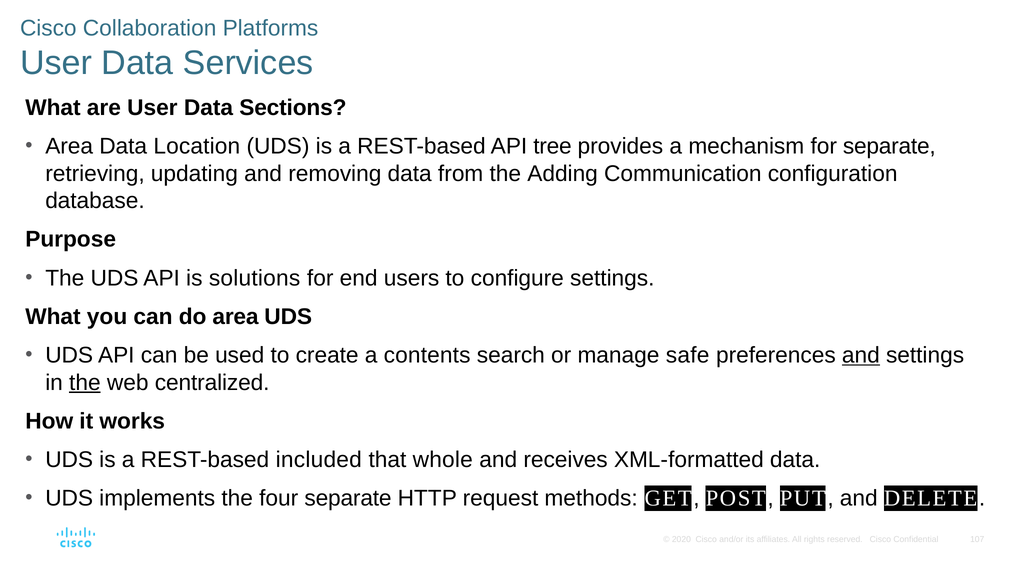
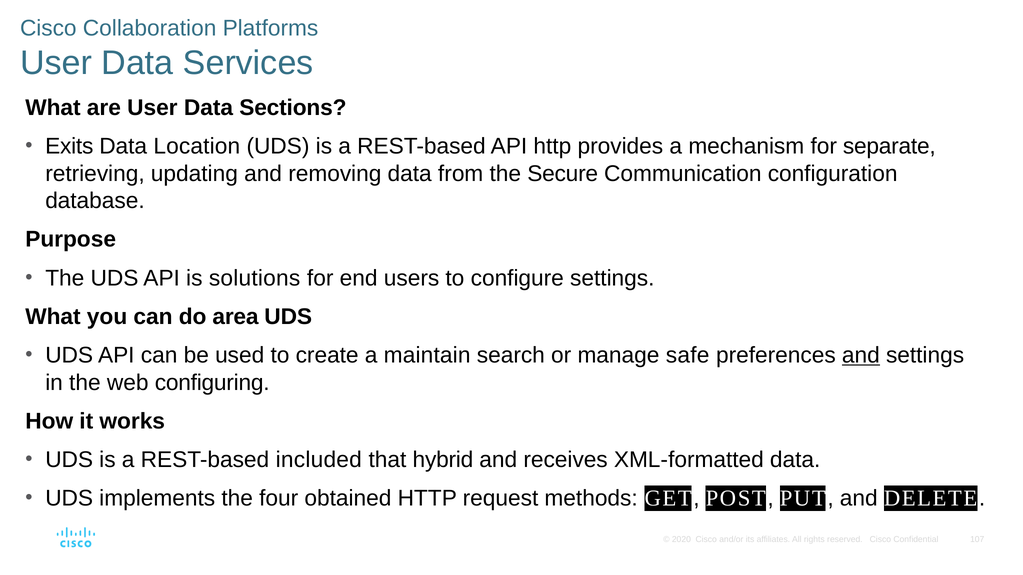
Area: Area -> Exits (69, 147)
API tree: tree -> http (552, 147)
Adding: Adding -> Secure (563, 174)
contents: contents -> maintain (427, 356)
the underline: present -> none (85, 383)
centralized: centralized -> configuring (212, 383)
whole: whole -> hybrid (443, 460)
four separate: separate -> obtained (348, 499)
